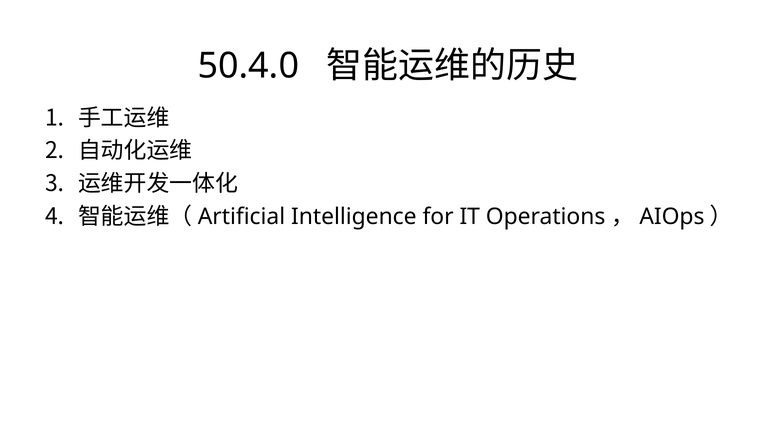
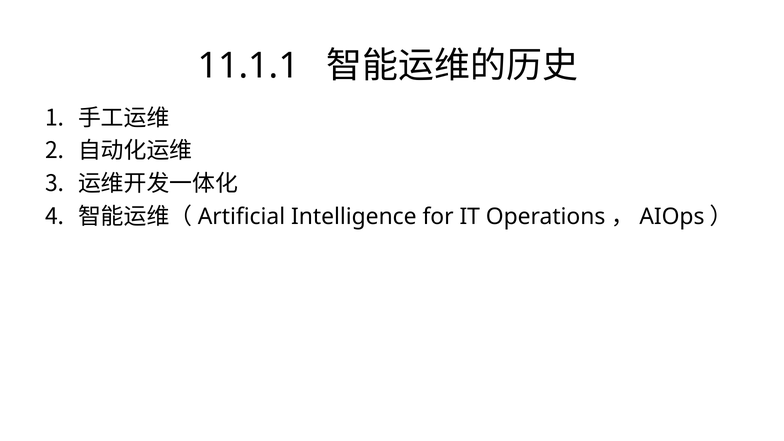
50.4.0: 50.4.0 -> 11.1.1 (248, 66)
